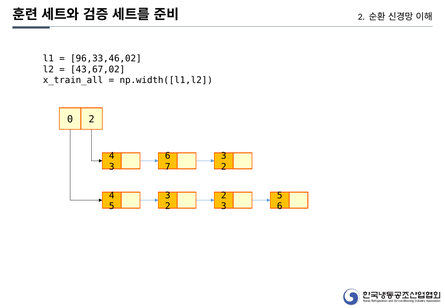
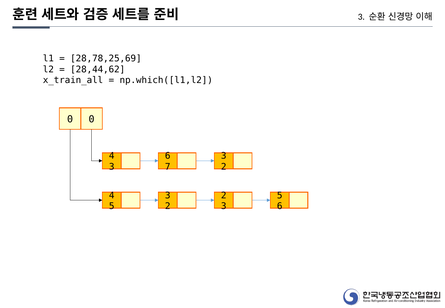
2: 2 -> 3 (361, 17)
96,33,46,02: 96,33,46,02 -> 28,78,25,69 (106, 58)
43,67,02: 43,67,02 -> 28,44,62 (98, 69)
np.width([l1,l2: np.width([l1,l2 -> np.which([l1,l2 (166, 80)
0 2: 2 -> 0 (92, 119)
